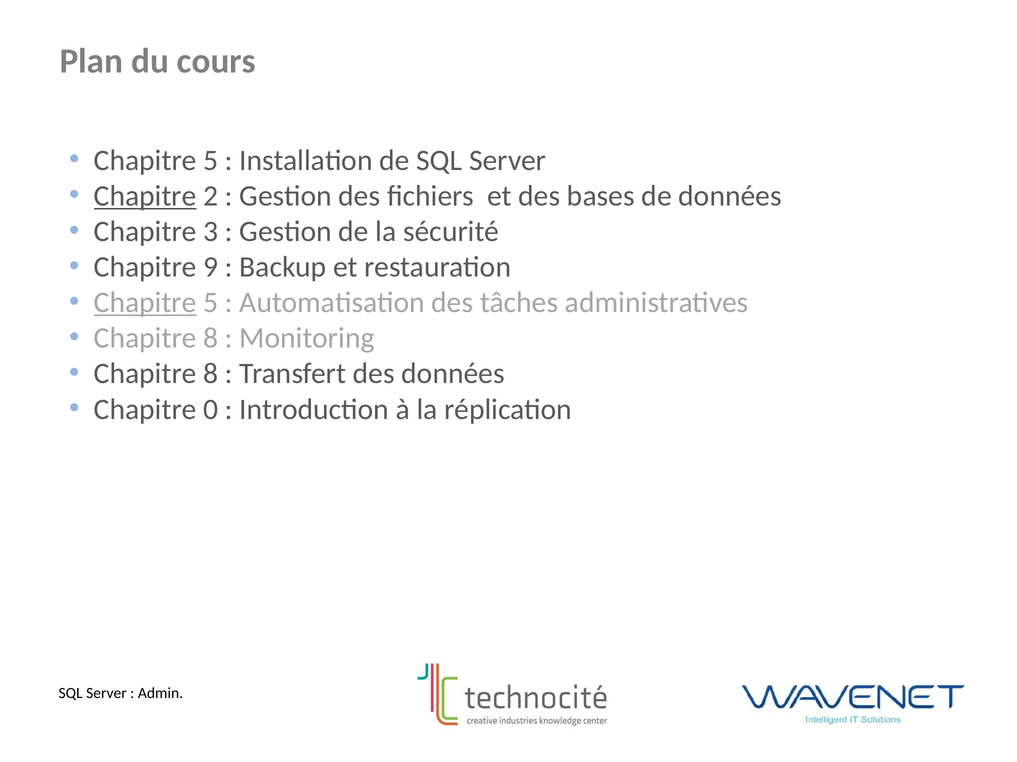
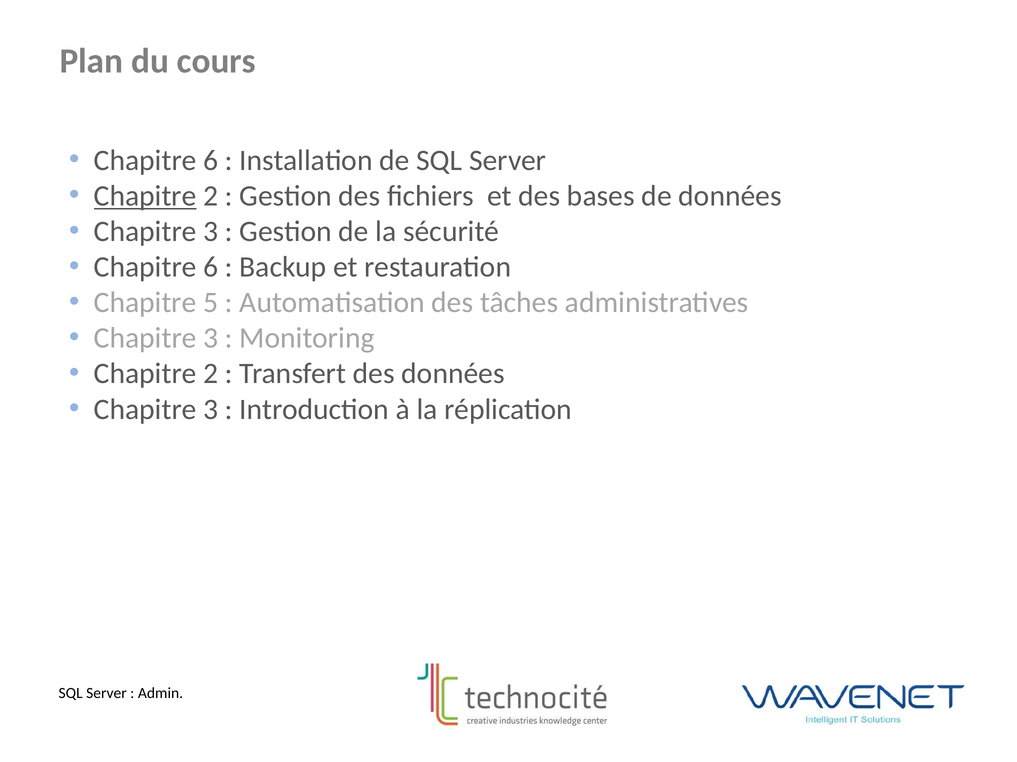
5: 5 -> 6 (211, 160)
9: 9 -> 6 (211, 267)
Chapitre underline: present -> none (145, 303)
8: 8 -> 3 (211, 338)
8: 8 -> 2 (211, 374)
0: 0 -> 3 (211, 410)
